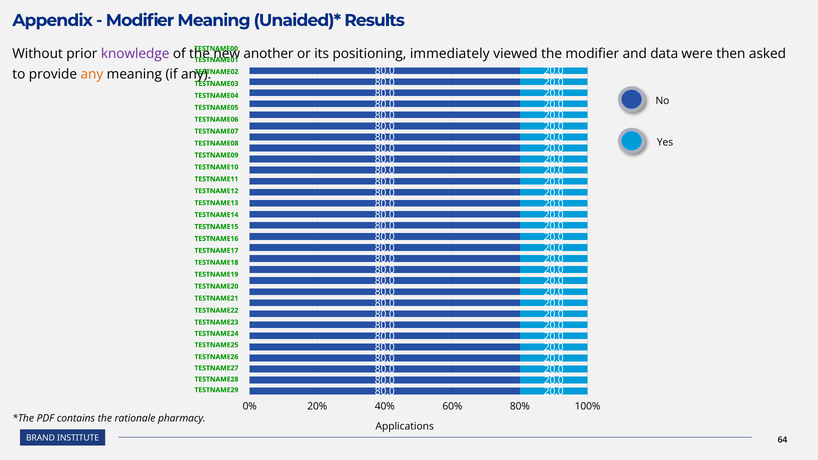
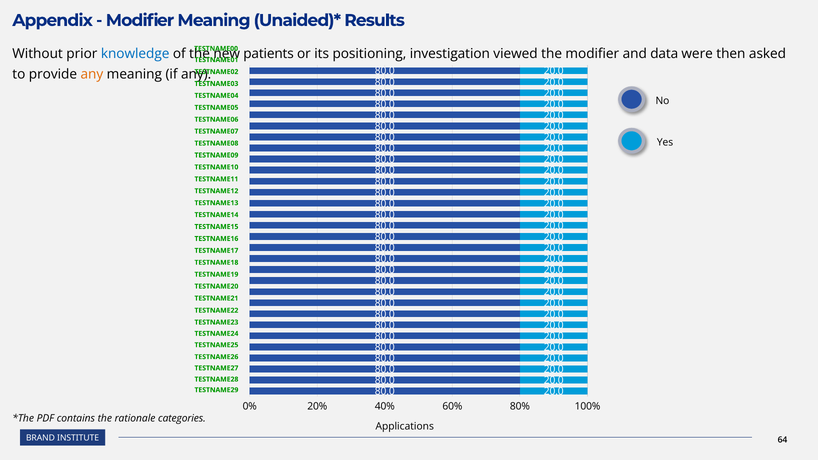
knowledge colour: purple -> blue (135, 54)
another: another -> patients (269, 54)
immediately: immediately -> investigation (450, 54)
pharmacy: pharmacy -> categories (182, 418)
